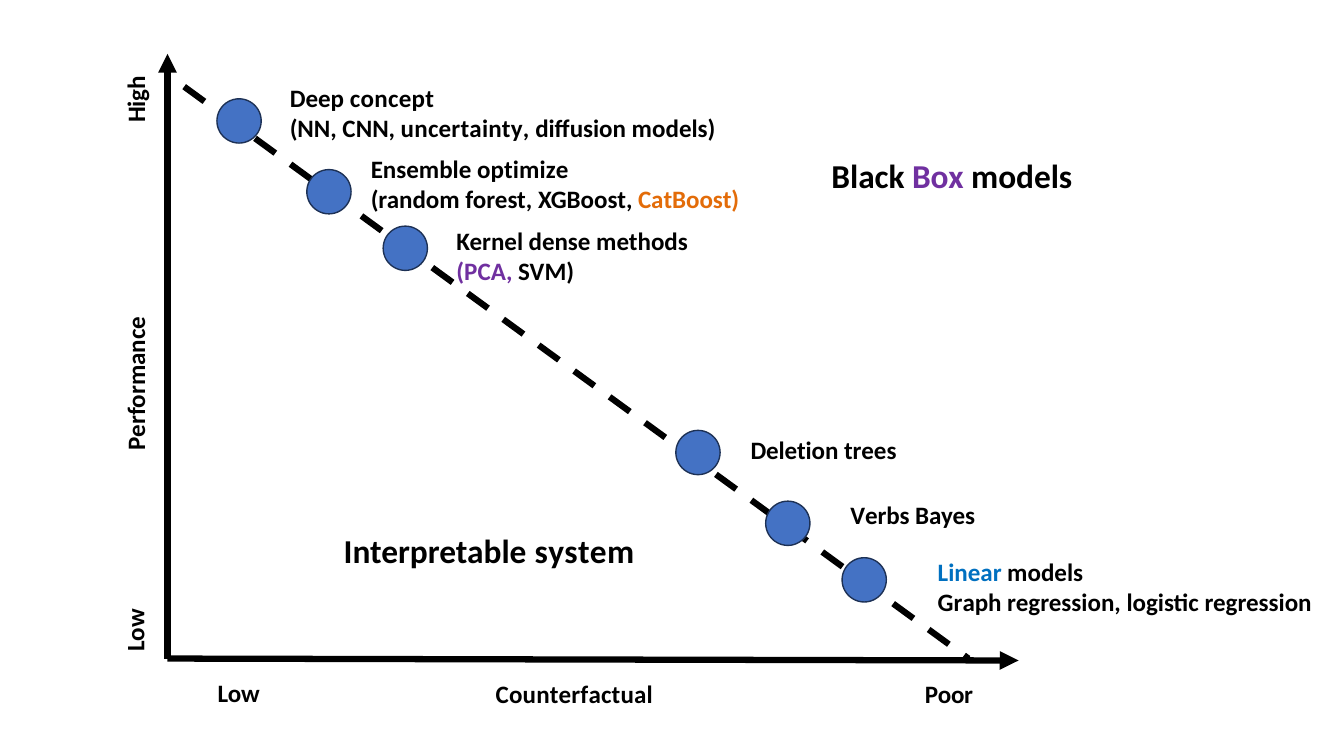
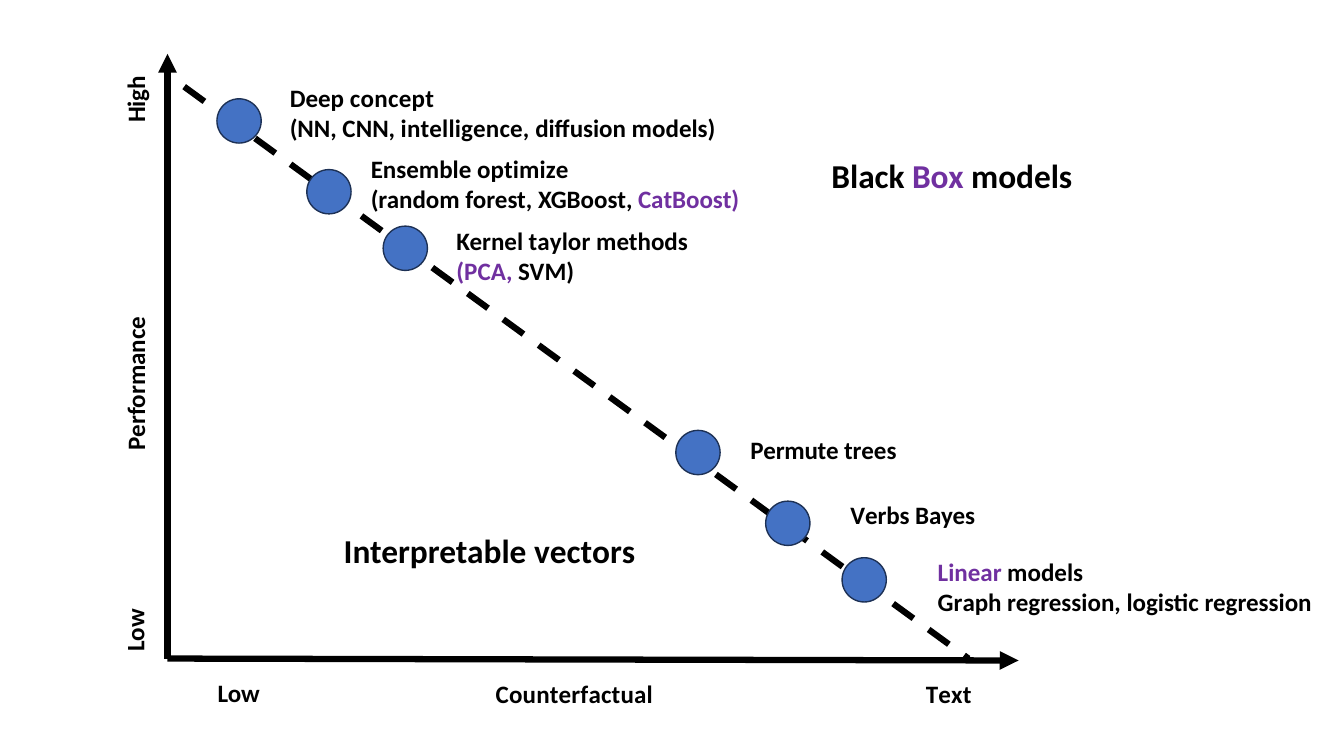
uncertainty: uncertainty -> intelligence (465, 129)
CatBoost colour: orange -> purple (689, 200)
dense: dense -> taylor (560, 242)
Deletion: Deletion -> Permute (795, 451)
system: system -> vectors (585, 553)
Linear colour: blue -> purple (970, 573)
Poor: Poor -> Text (949, 695)
